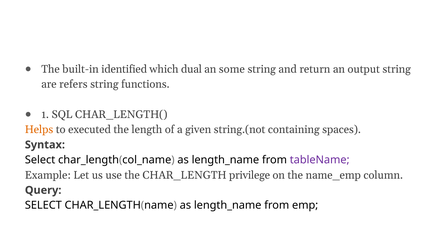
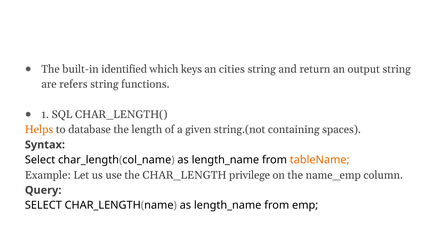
dual: dual -> keys (191, 69)
some: some -> cities (232, 69)
executed: executed -> database (90, 130)
tableName colour: purple -> orange (320, 160)
